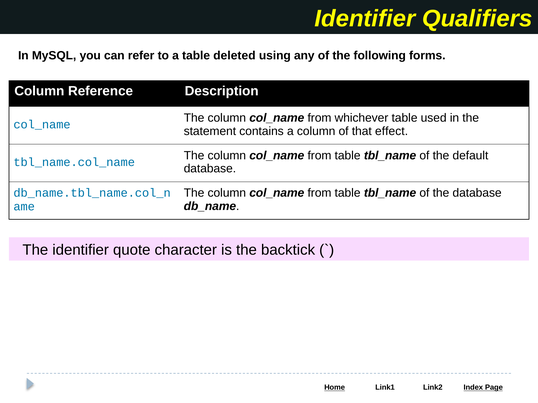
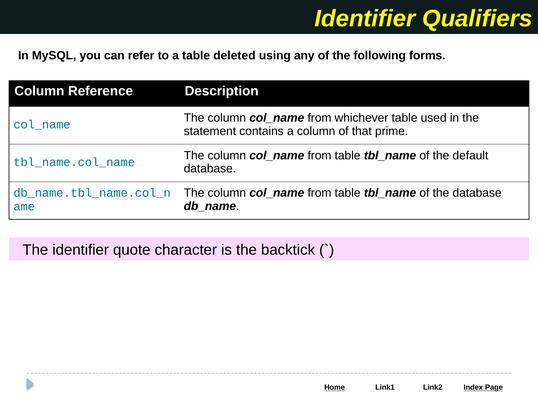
effect: effect -> prime (392, 131)
